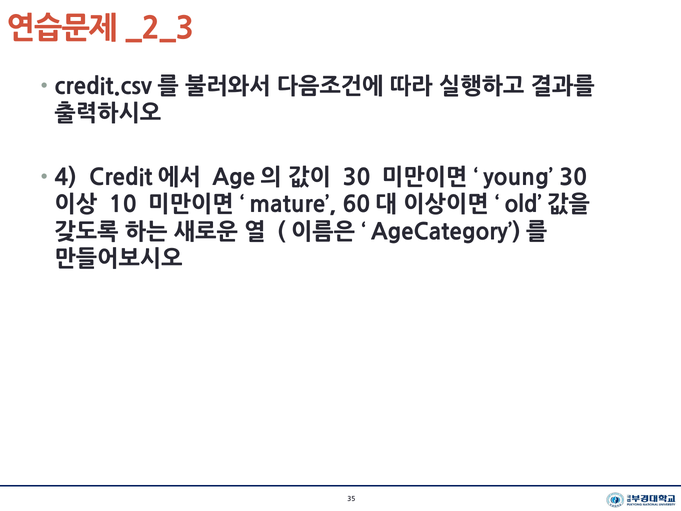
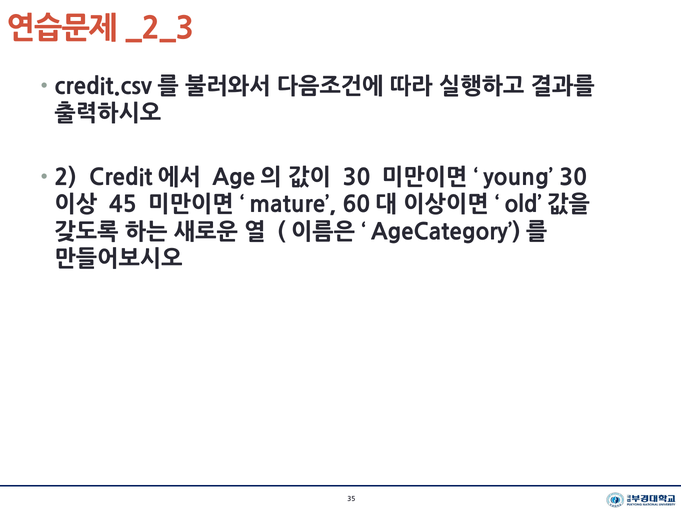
4: 4 -> 2 (65, 177)
10: 10 -> 45 (123, 205)
